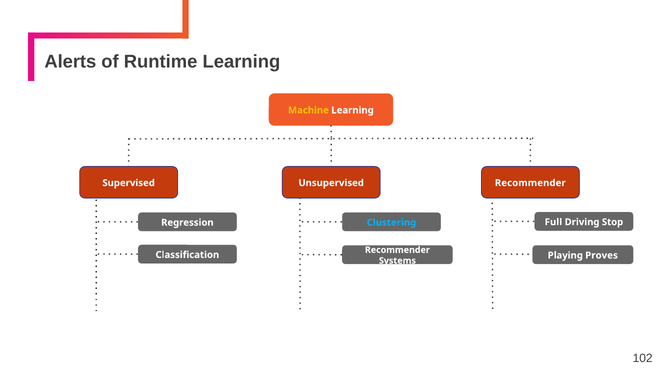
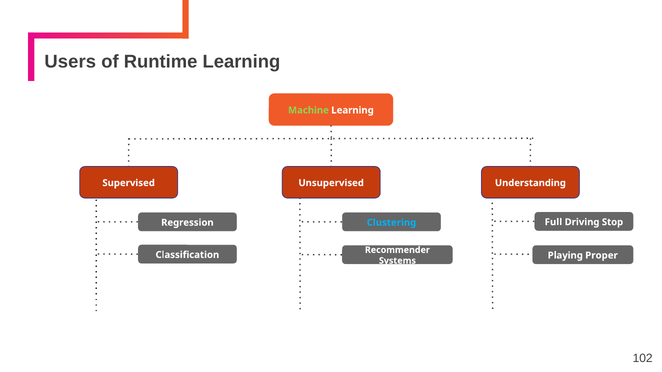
Alerts: Alerts -> Users (70, 62)
Machine colour: yellow -> light green (308, 110)
Unsupervised Recommender: Recommender -> Understanding (530, 183)
Proves: Proves -> Proper (602, 256)
